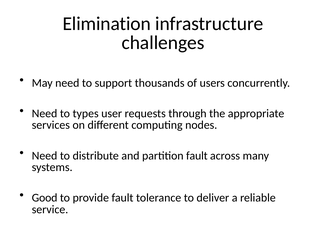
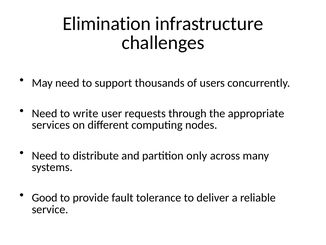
types: types -> write (86, 113)
partition fault: fault -> only (197, 155)
